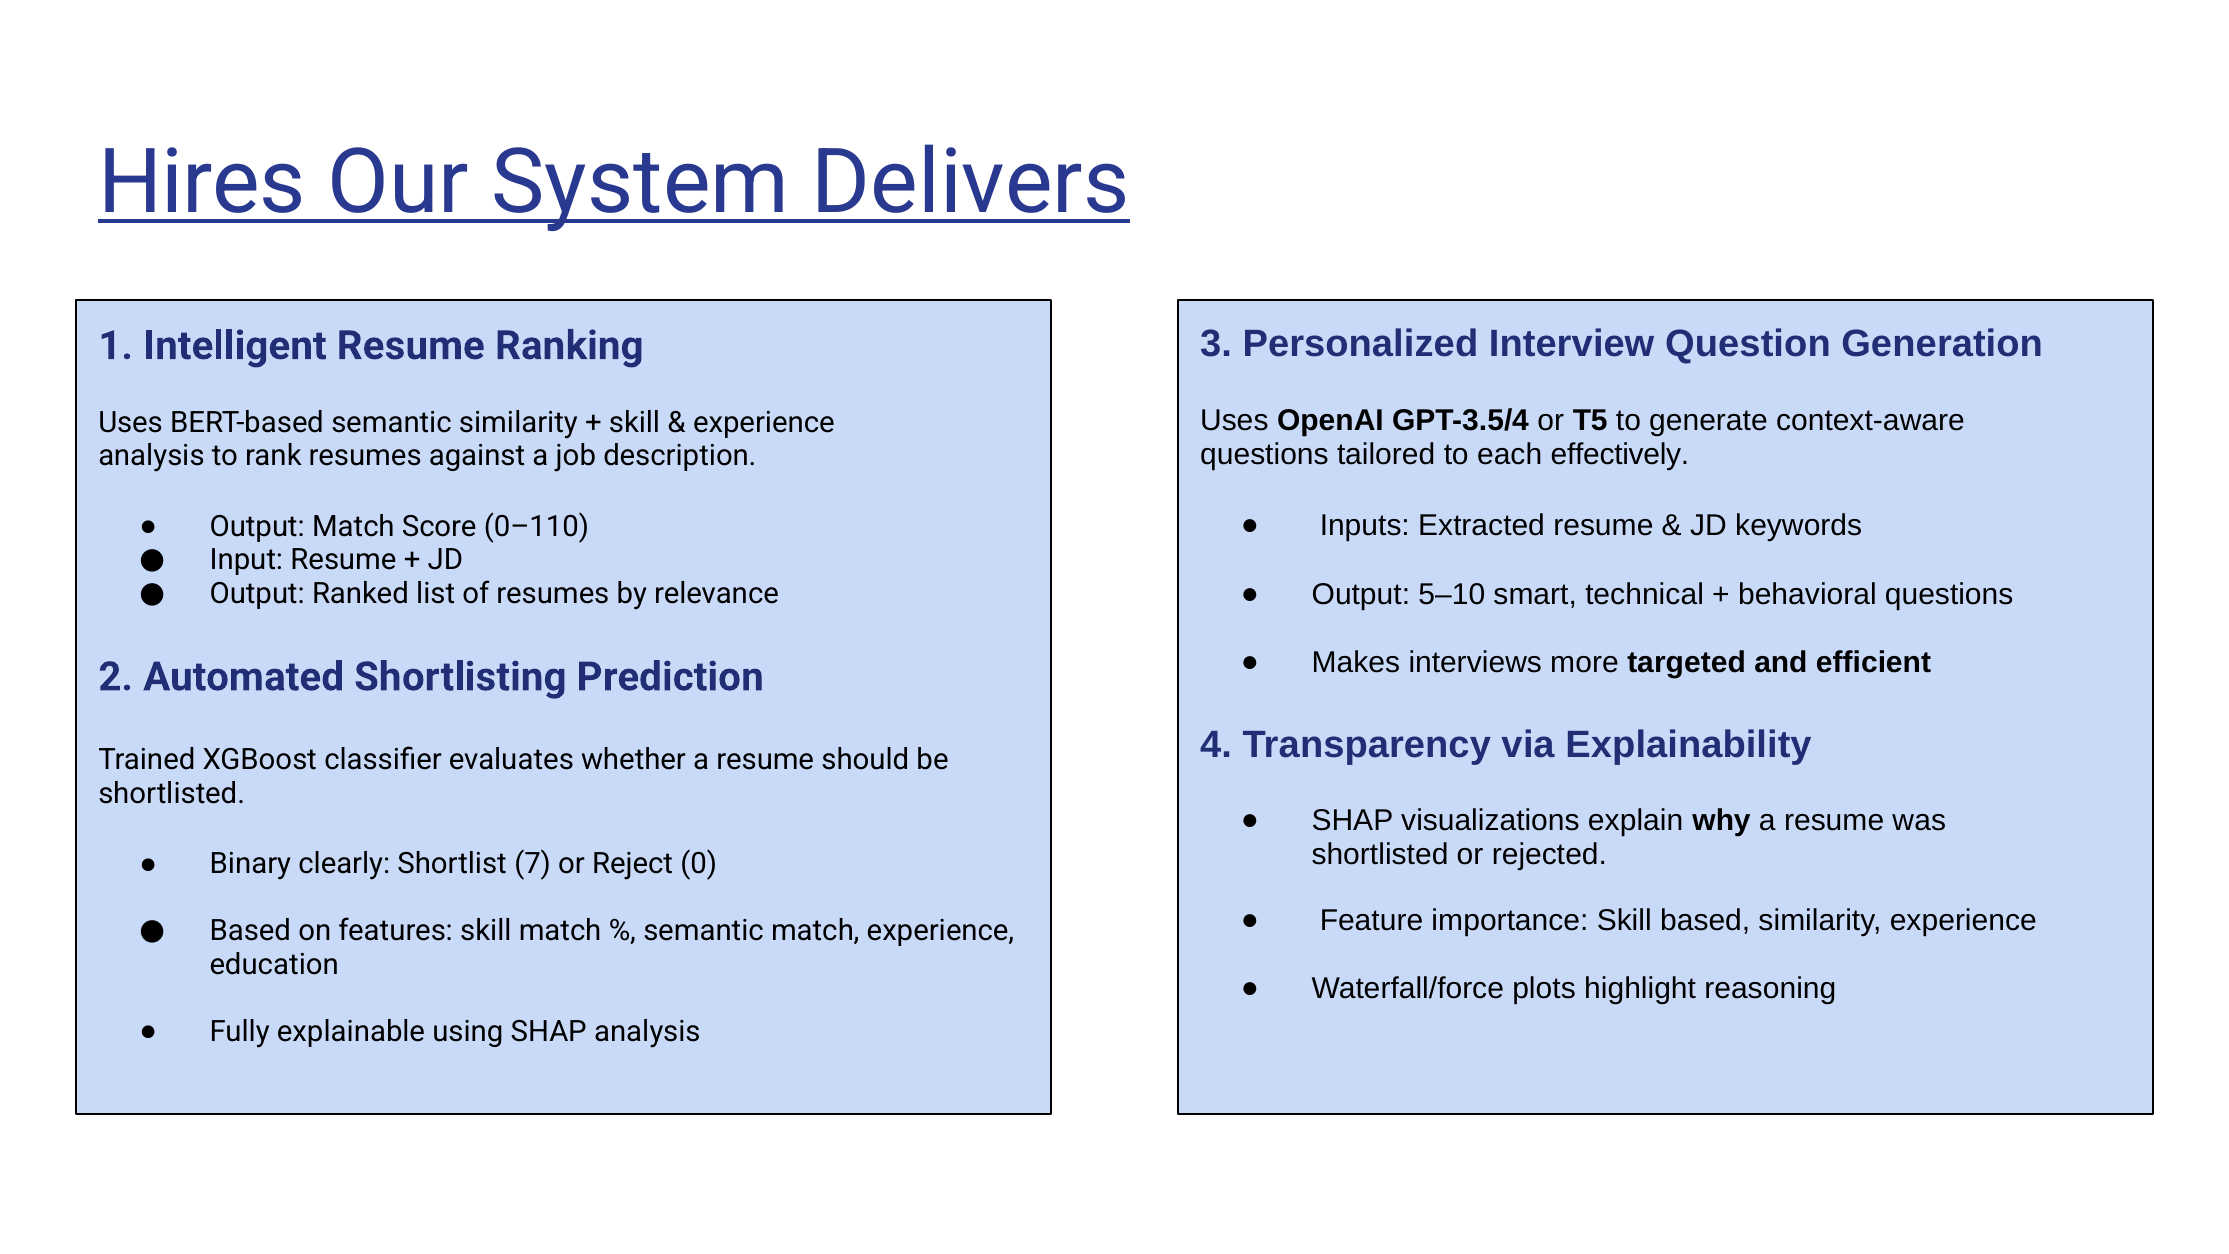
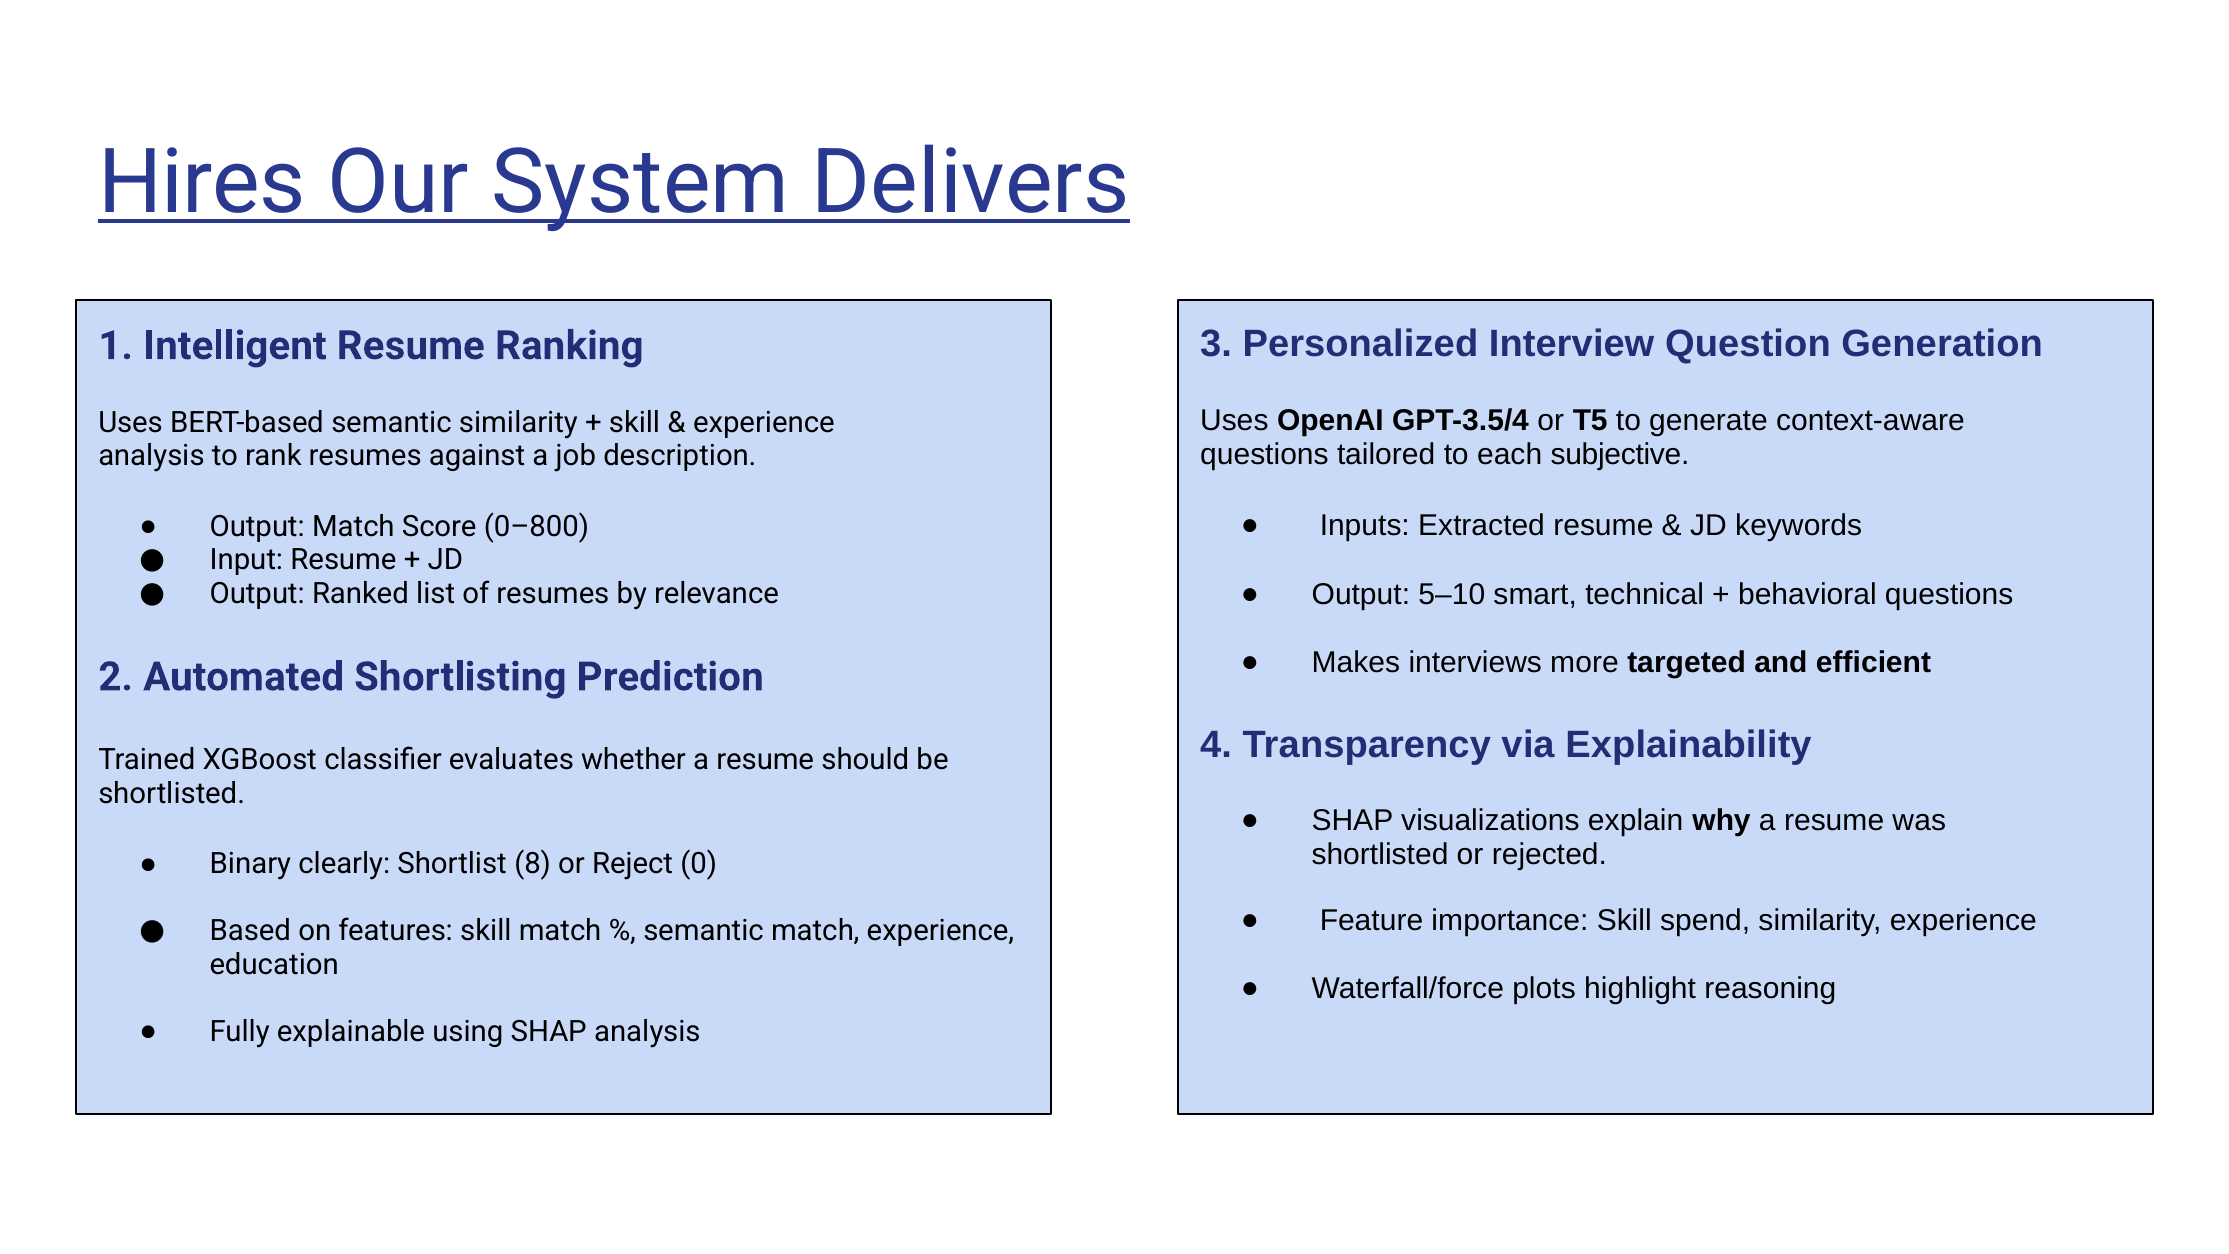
effectively: effectively -> subjective (1620, 454)
0–110: 0–110 -> 0–800 (536, 527)
7: 7 -> 8 (533, 864)
Skill based: based -> spend (1705, 920)
